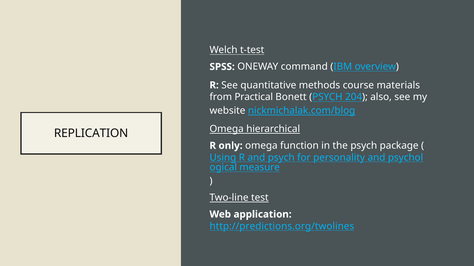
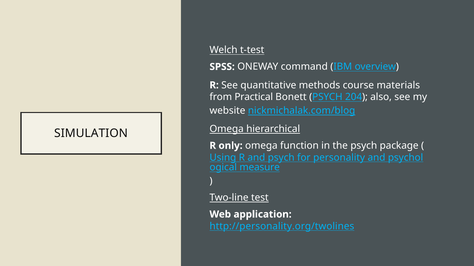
REPLICATION: REPLICATION -> SIMULATION (91, 134)
http://predictions.org/twolines: http://predictions.org/twolines -> http://personality.org/twolines (282, 227)
